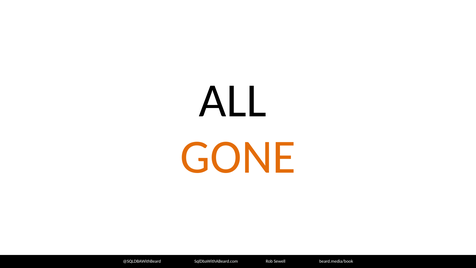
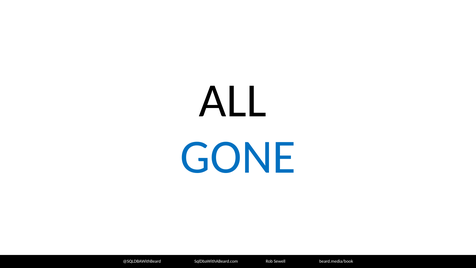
GONE colour: orange -> blue (238, 157)
